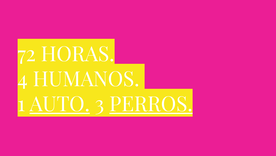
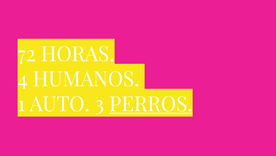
AUTO underline: present -> none (60, 104)
